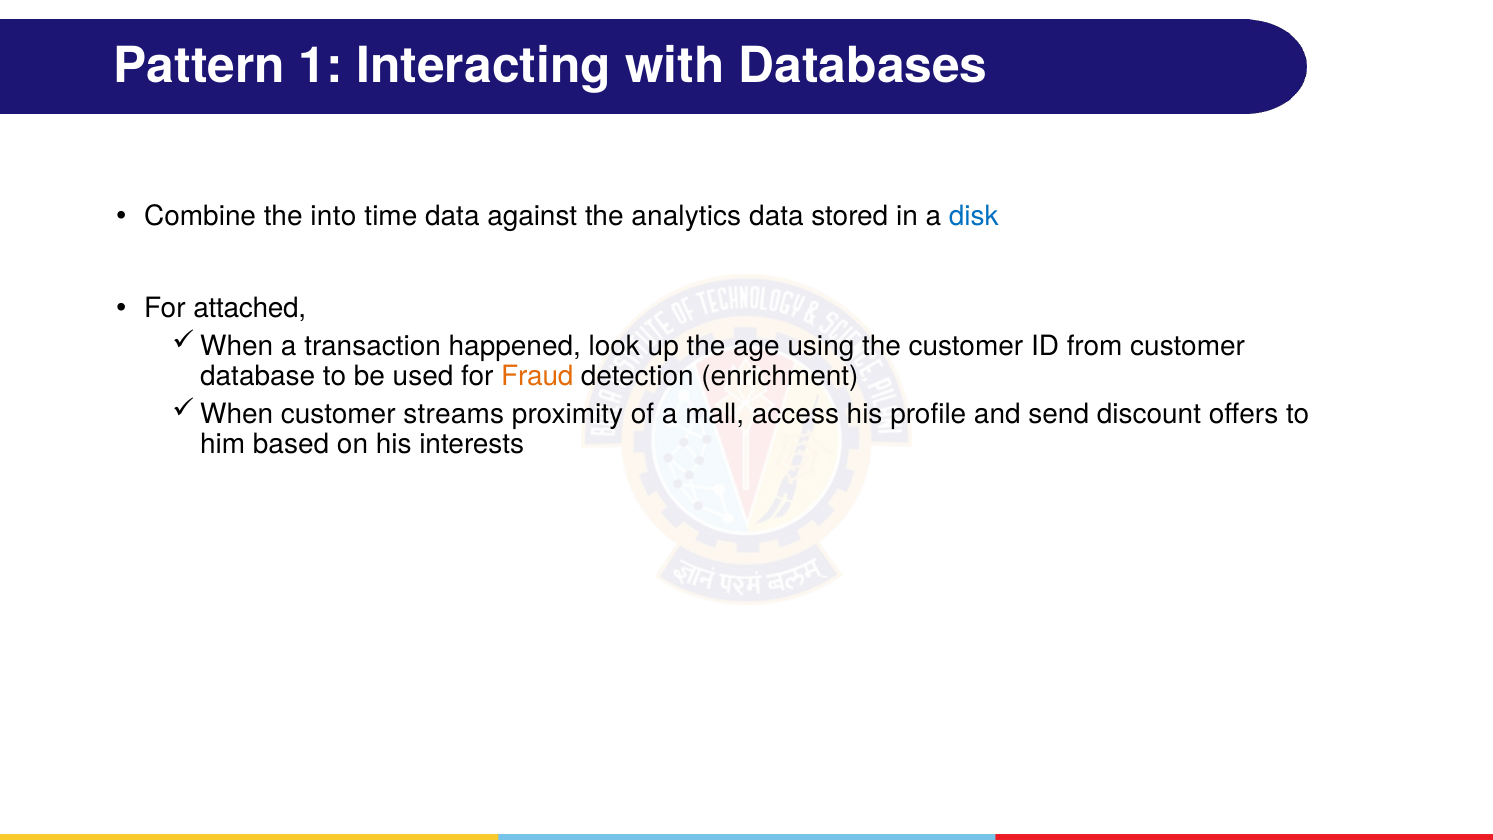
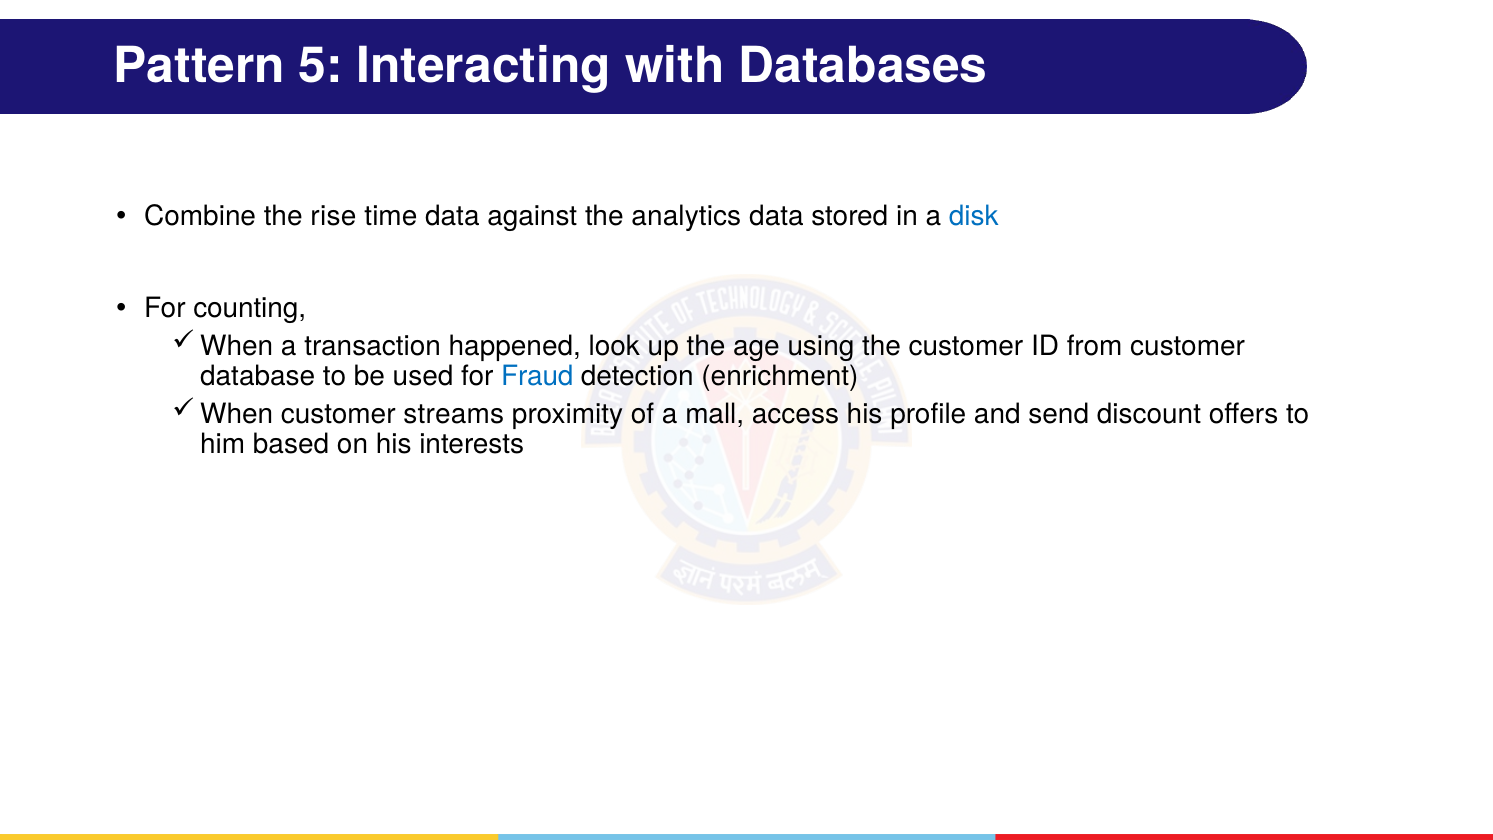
1: 1 -> 5 (321, 66)
into: into -> rise (333, 217)
attached: attached -> counting (250, 308)
Fraud colour: orange -> blue (537, 376)
